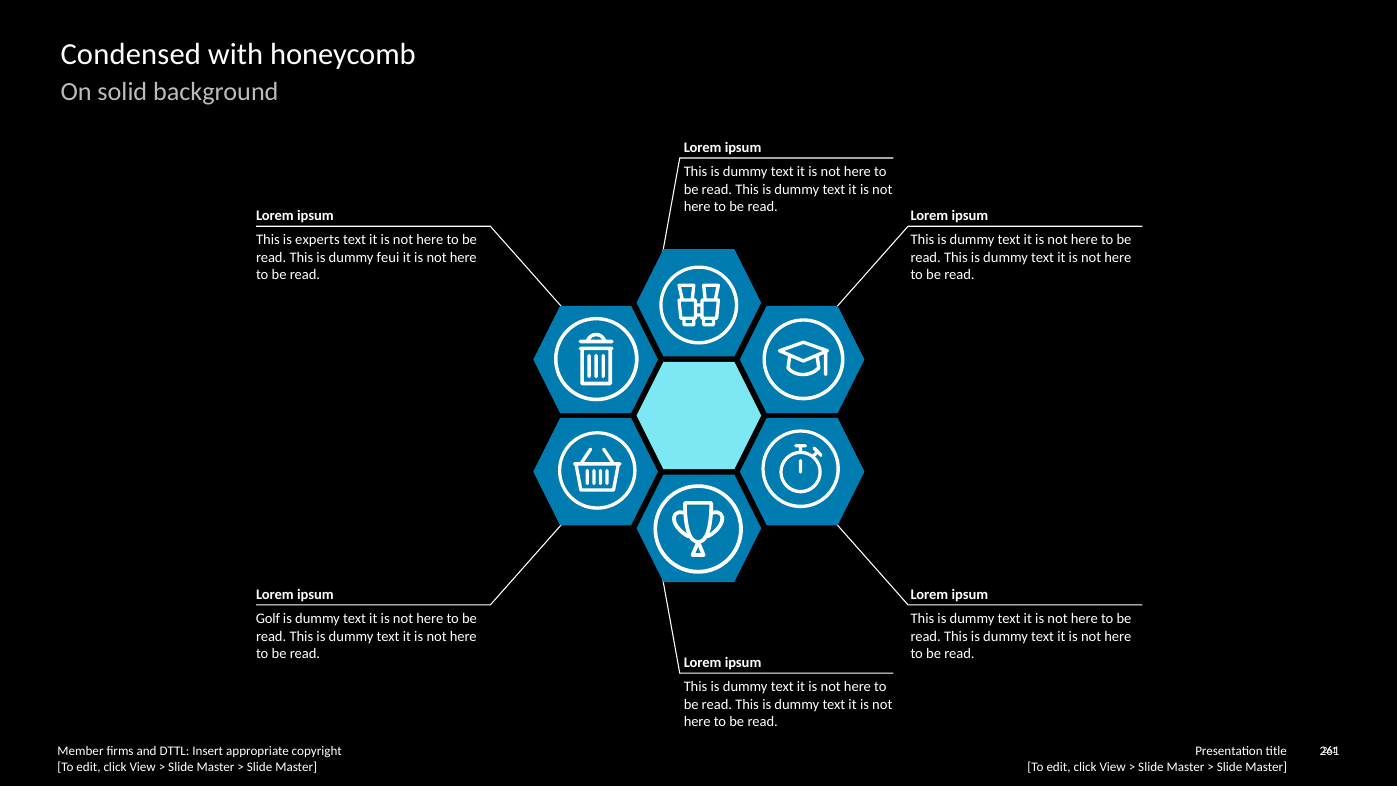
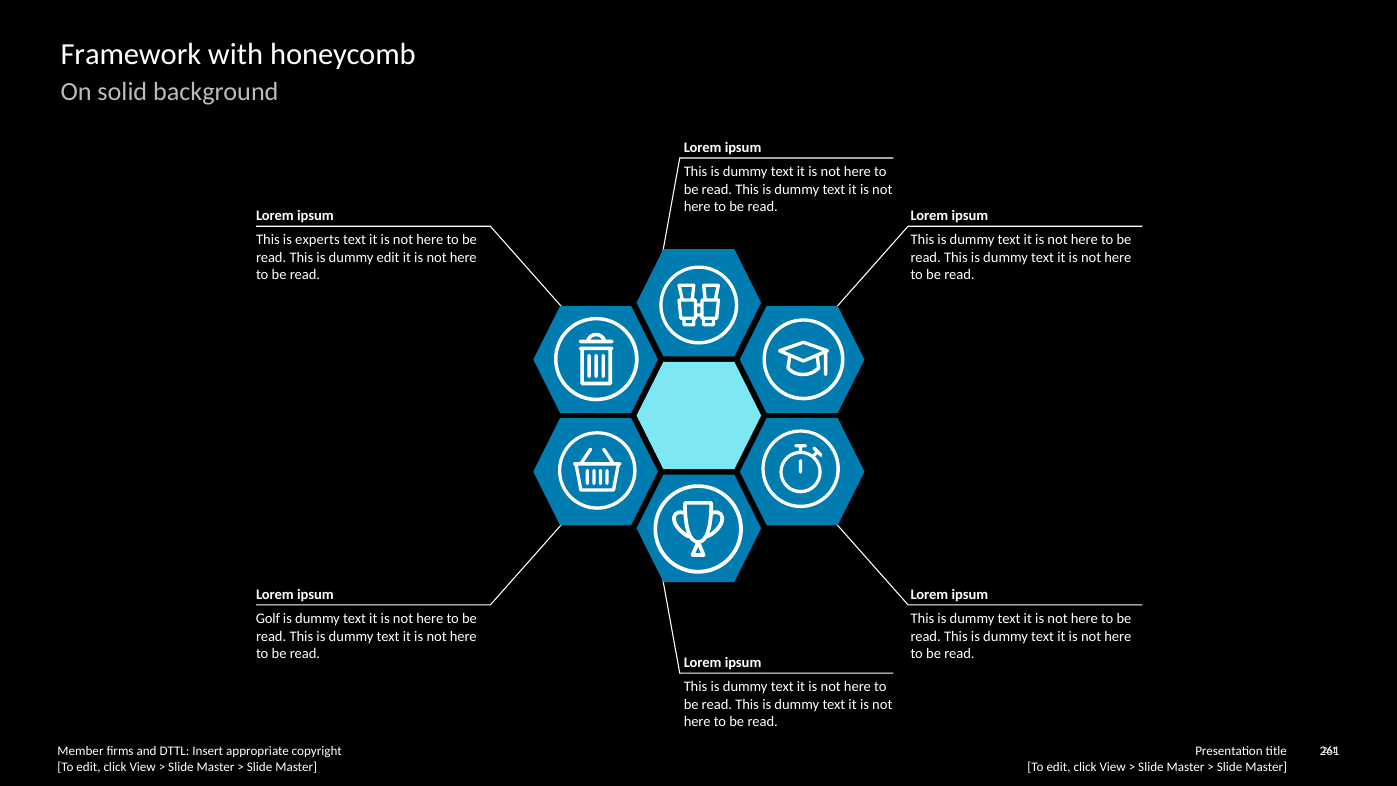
Condensed: Condensed -> Framework (131, 54)
dummy feui: feui -> edit (388, 257)
